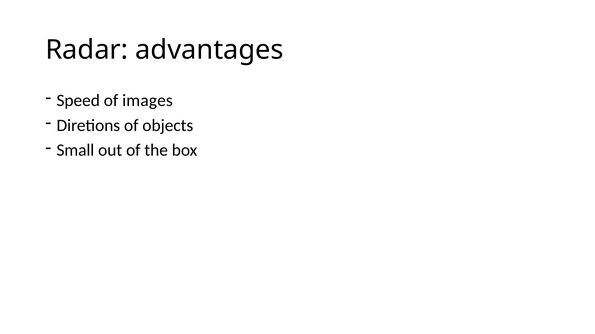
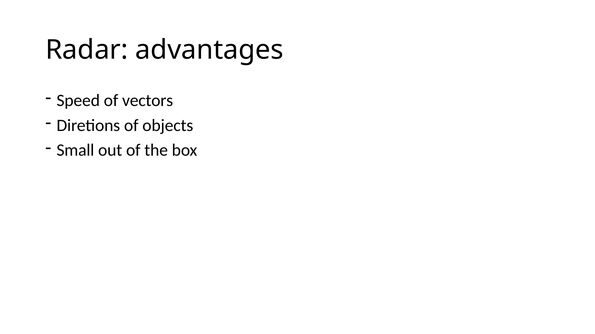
images: images -> vectors (148, 101)
